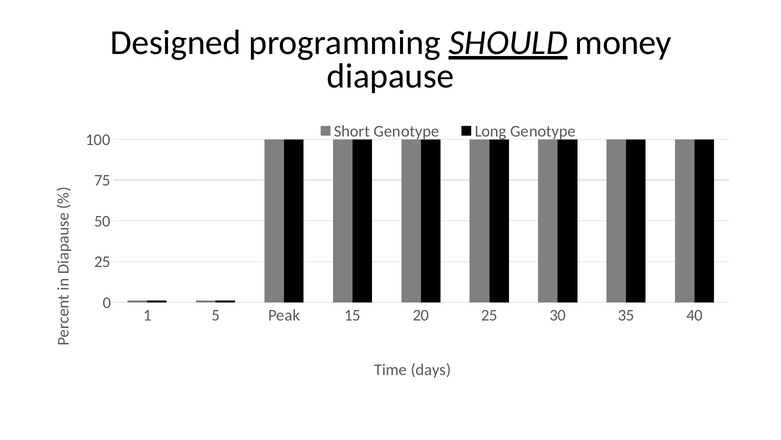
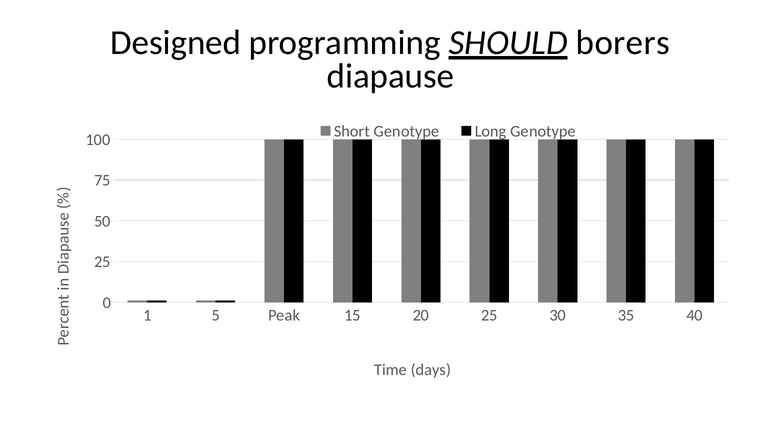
money: money -> borers (623, 43)
